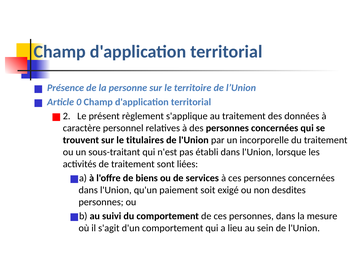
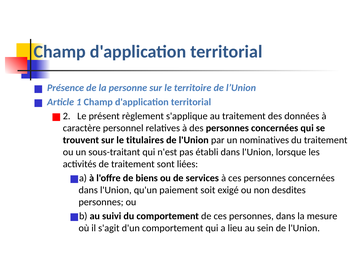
0: 0 -> 1 (79, 102)
incorporelle: incorporelle -> nominatives (264, 140)
